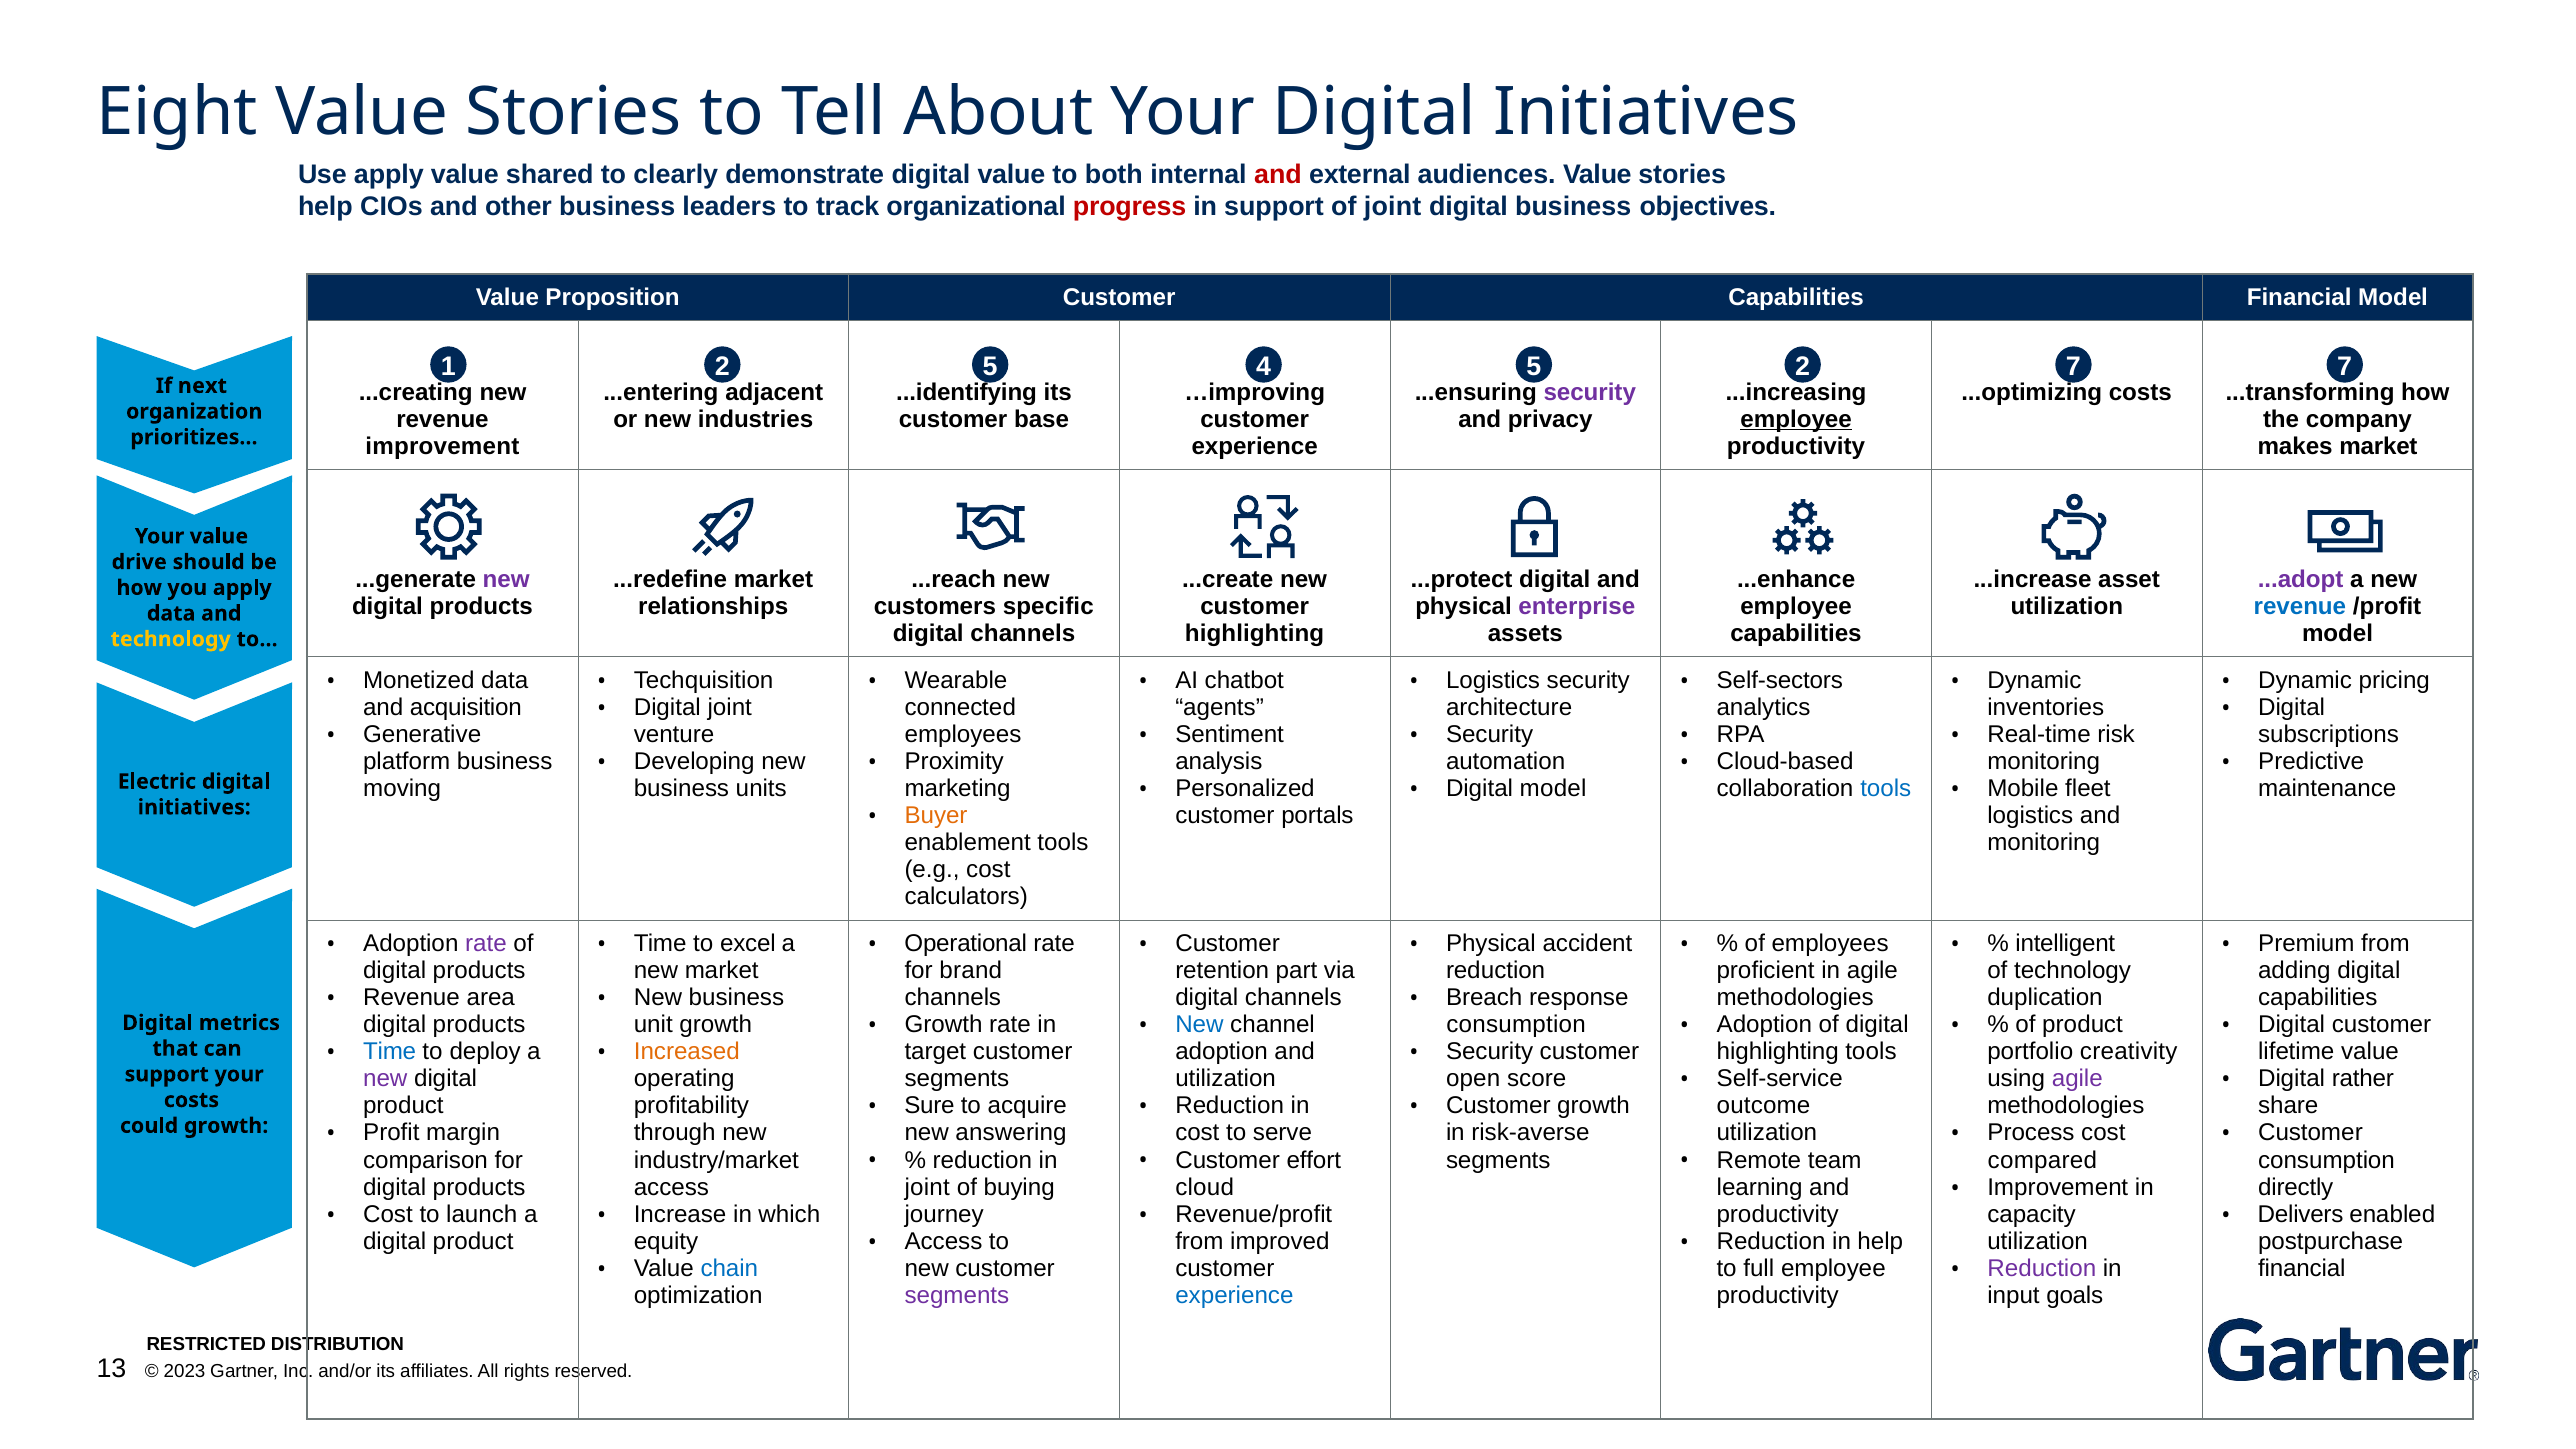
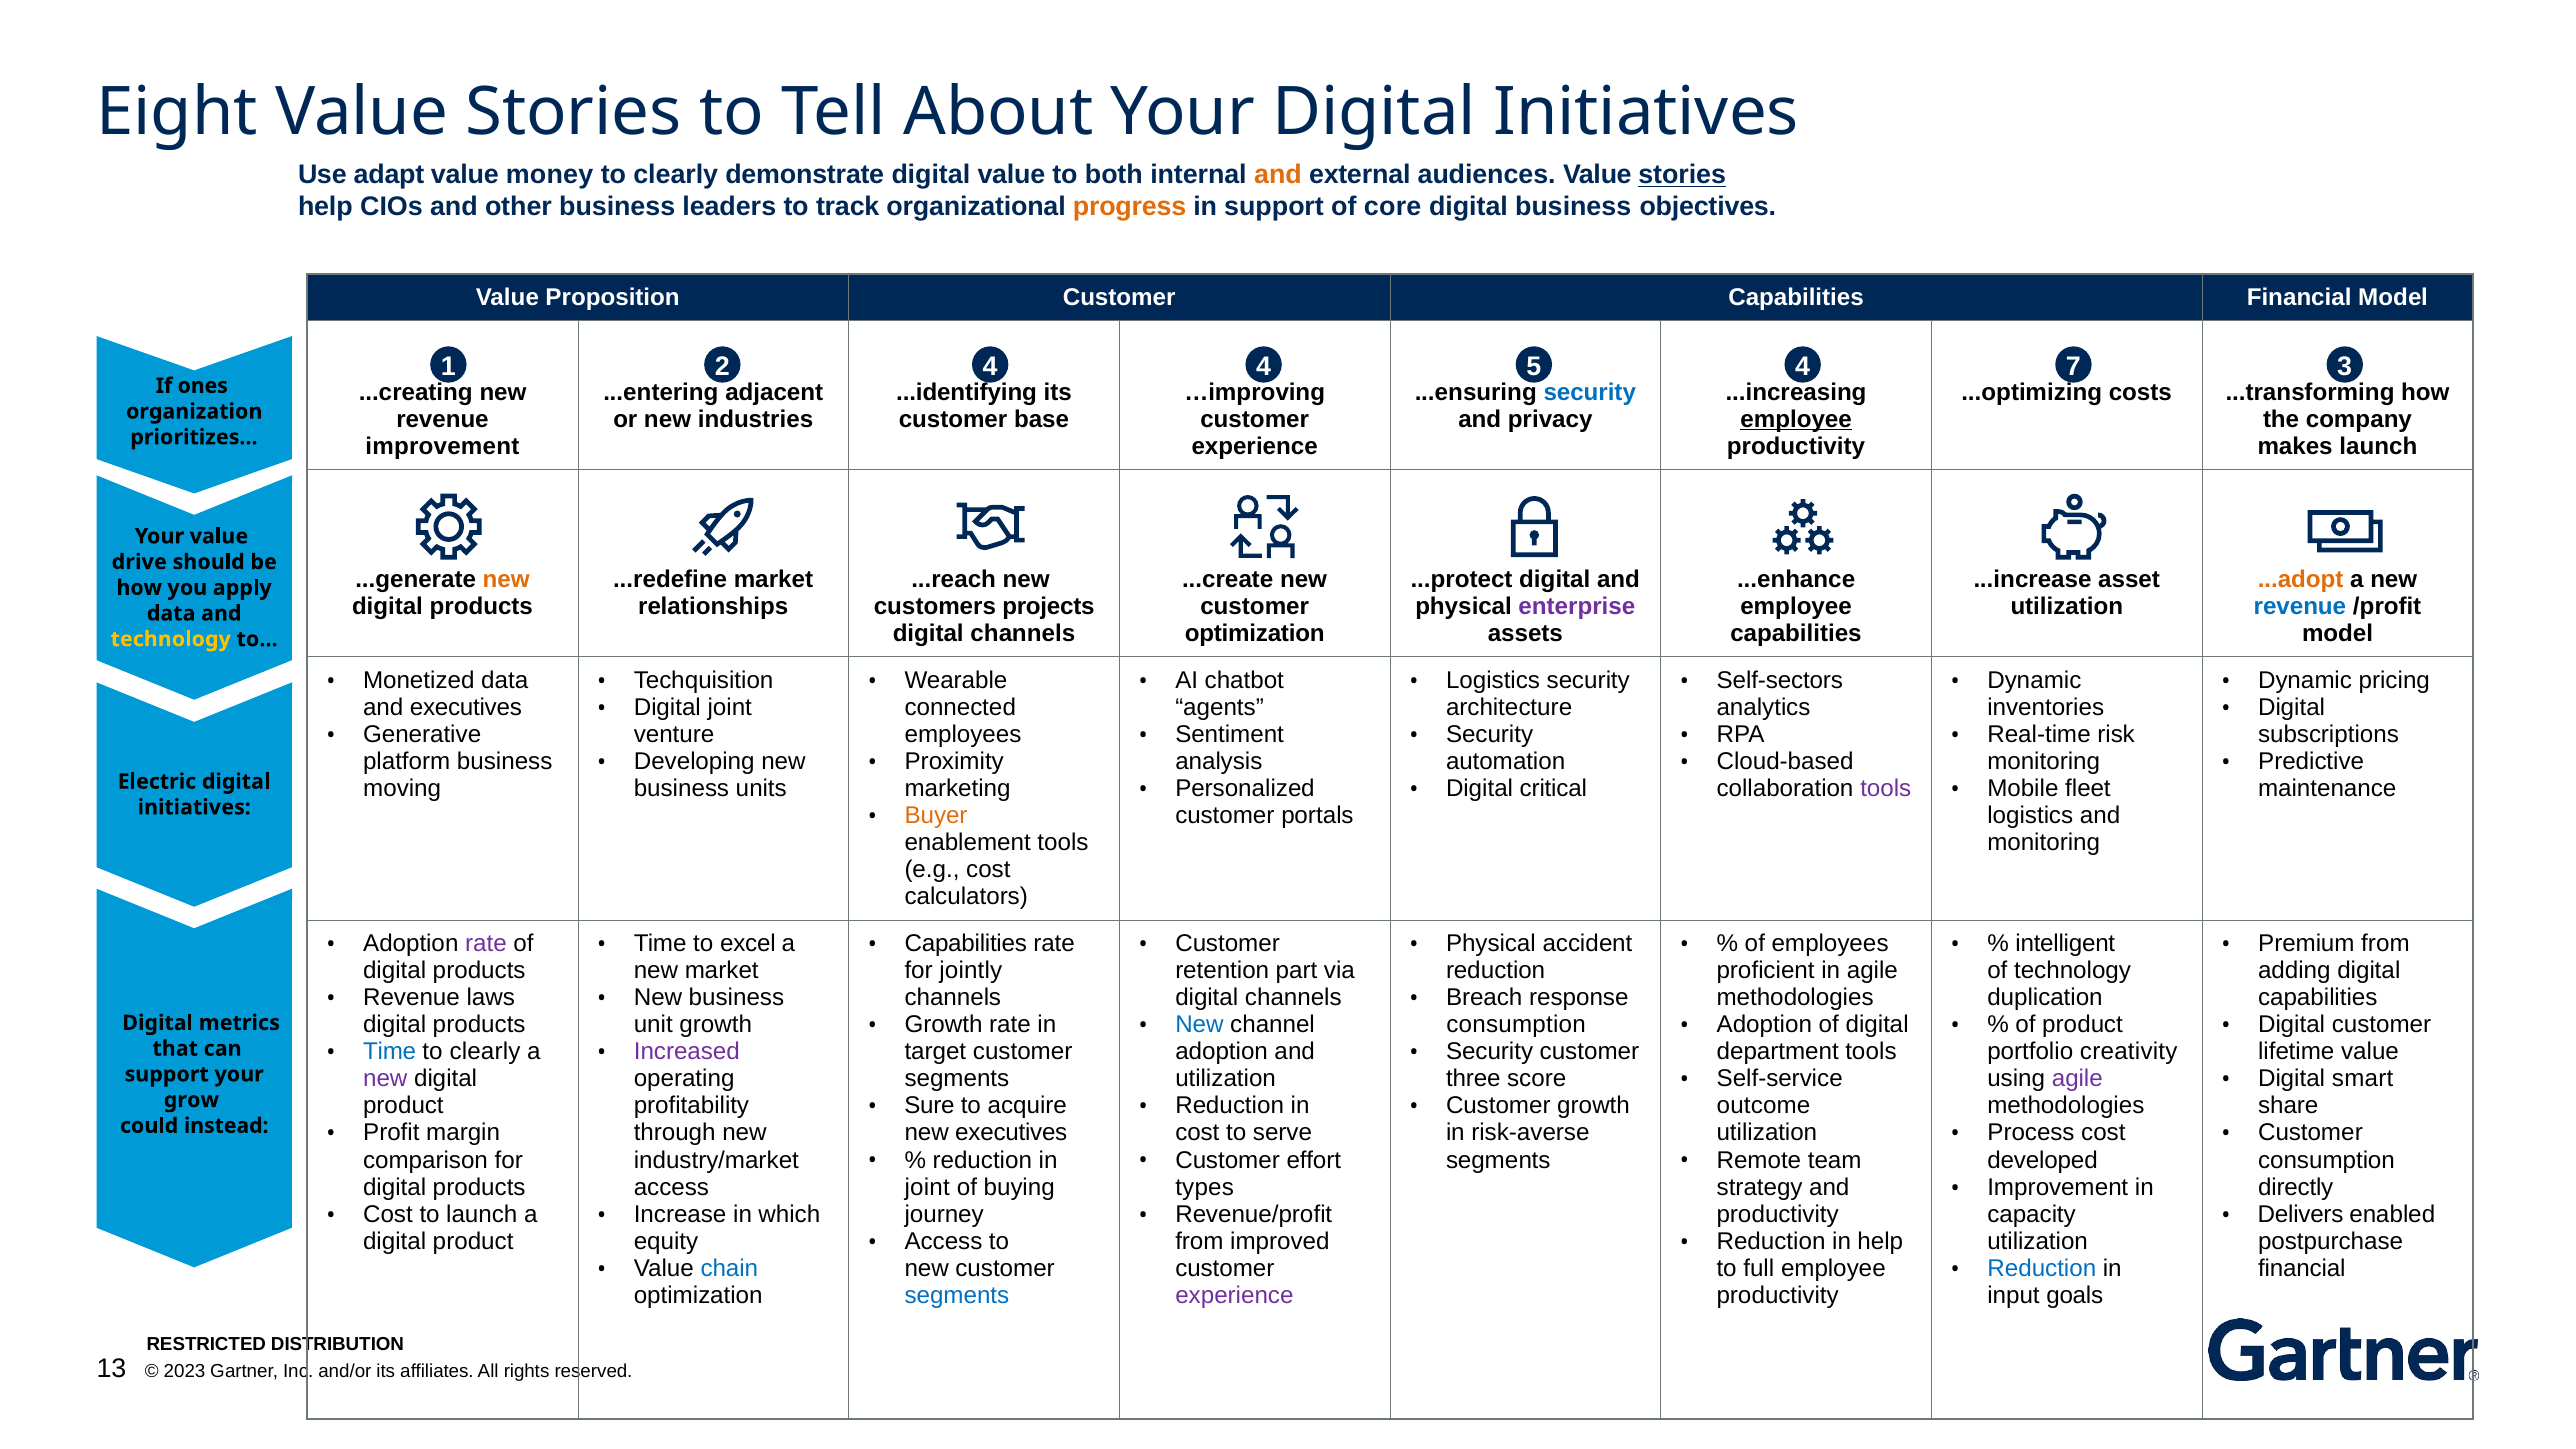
Use apply: apply -> adapt (389, 175)
shared: shared -> money (550, 175)
and colour: red -> orange (1278, 175)
stories underline: none -> present (1682, 175)
progress colour: red -> orange (1130, 207)
of joint: joint -> core (1393, 207)
2 5: 5 -> 4 (990, 366)
5 2: 2 -> 4 (1803, 366)
7 7: 7 -> 3 (2345, 366)
security colour: purple -> blue (1590, 392)
next: next -> ones (203, 386)
makes market: market -> launch (2378, 446)
new colour: purple -> orange (506, 580)
...adopt colour: purple -> orange (2301, 580)
specific: specific -> projects (1048, 607)
highlighting: highlighting -> optimization (1255, 634)
and acquisition: acquisition -> executives (466, 707)
tools colour: blue -> purple (1886, 789)
Digital model: model -> critical (1553, 789)
Operational: Operational -> Capabilities (966, 943)
brand: brand -> jointly (971, 970)
area: area -> laws (491, 998)
highlighting: highlighting -> department (1778, 1052)
deploy: deploy -> clearly (485, 1052)
Increased colour: orange -> purple (687, 1052)
open: open -> three (1473, 1079)
rather: rather -> smart (2363, 1079)
costs: costs -> grow (191, 1100)
new answering: answering -> executives (1011, 1133)
could growth: growth -> instead (226, 1126)
compared: compared -> developed (2043, 1160)
cloud: cloud -> types (1205, 1187)
learning: learning -> strategy (1760, 1187)
Reduction colour: purple -> blue (2042, 1268)
segments colour: purple -> blue (957, 1295)
experience colour: blue -> purple (1234, 1295)
